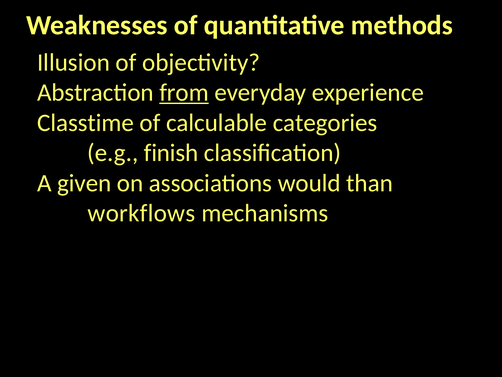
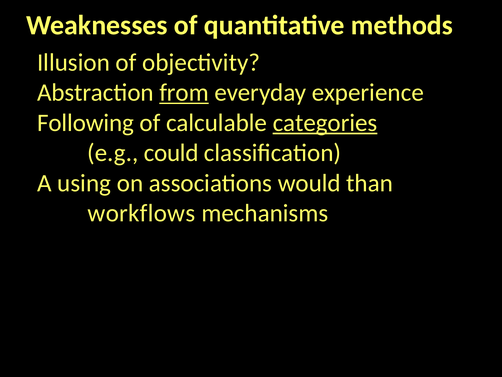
Classtime: Classtime -> Following (86, 123)
categories underline: none -> present (325, 123)
finish: finish -> could (171, 153)
given: given -> using (84, 183)
